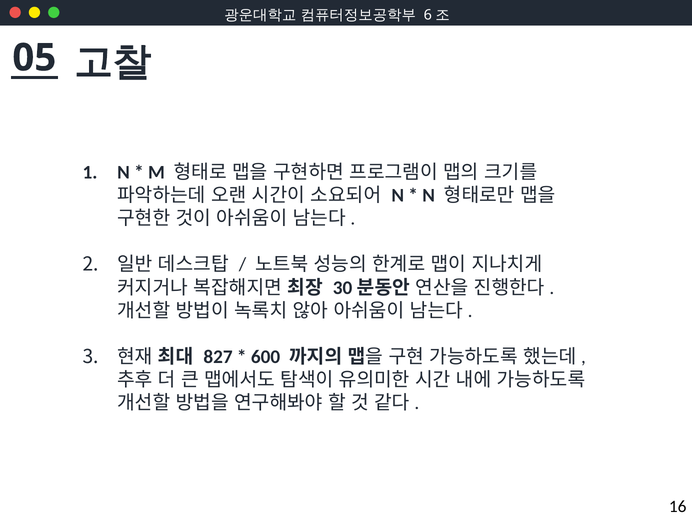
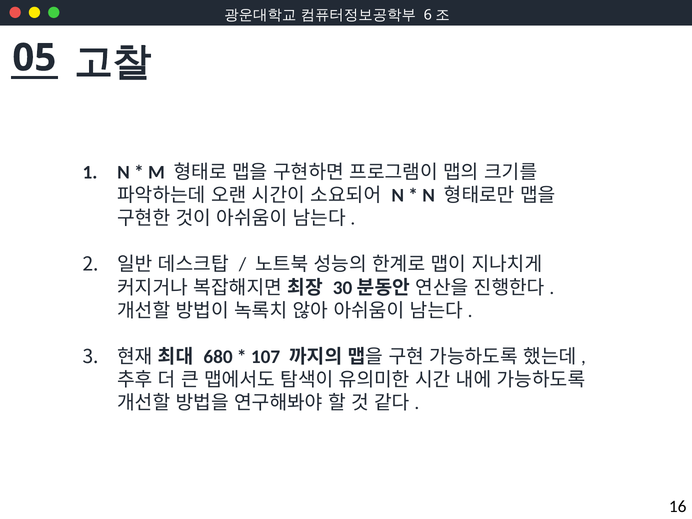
827: 827 -> 680 (218, 357)
600: 600 -> 107 (266, 357)
